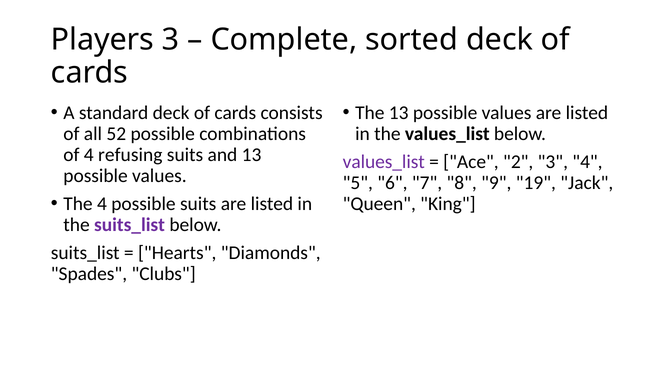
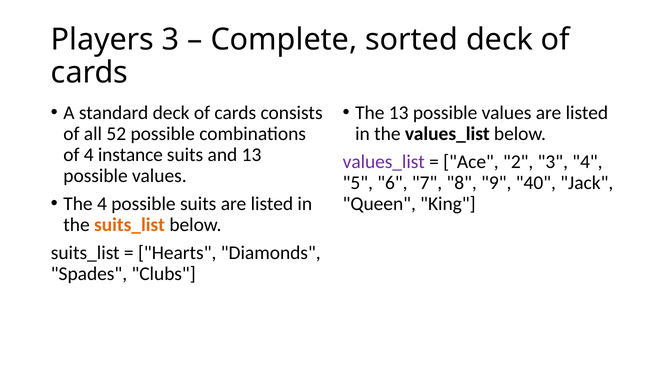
refusing: refusing -> instance (130, 155)
19: 19 -> 40 (536, 183)
suits_list colour: purple -> orange (130, 225)
